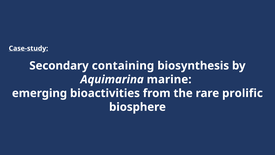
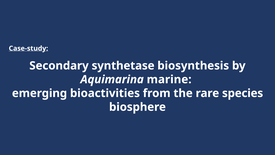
containing: containing -> synthetase (123, 66)
prolific: prolific -> species (243, 93)
